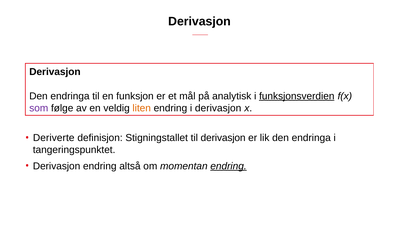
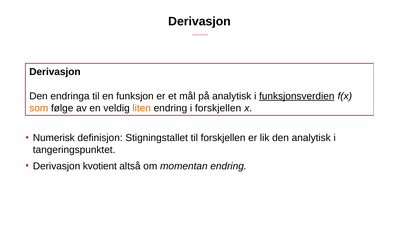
som colour: purple -> orange (39, 108)
i derivasjon: derivasjon -> forskjellen (218, 108)
Deriverte: Deriverte -> Numerisk (54, 138)
til derivasjon: derivasjon -> forskjellen (223, 138)
lik den endringa: endringa -> analytisk (311, 138)
Derivasjon endring: endring -> kvotient (100, 166)
endring underline: present -> none (229, 166)
